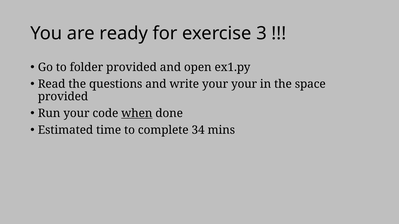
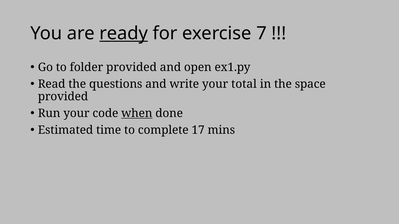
ready underline: none -> present (124, 34)
3: 3 -> 7 (262, 34)
your your: your -> total (244, 84)
34: 34 -> 17 (198, 130)
